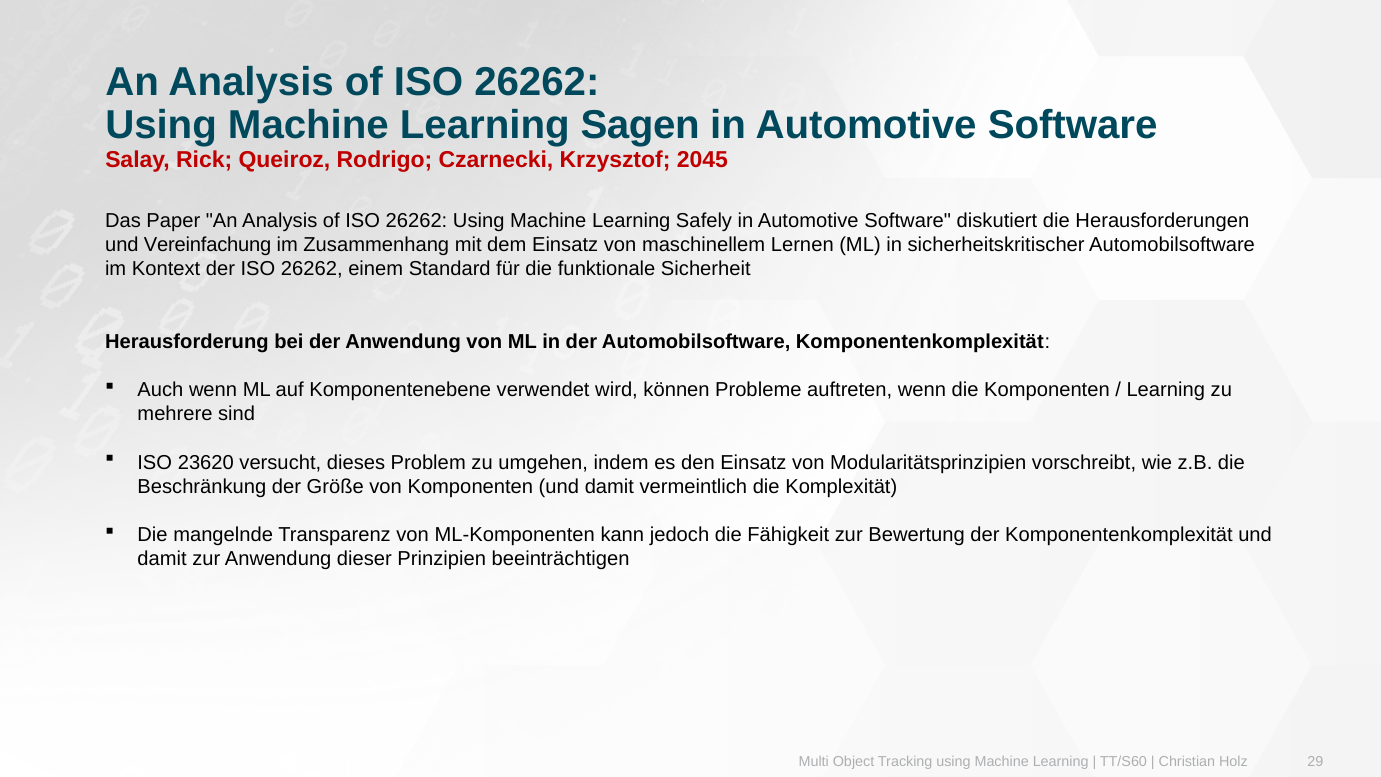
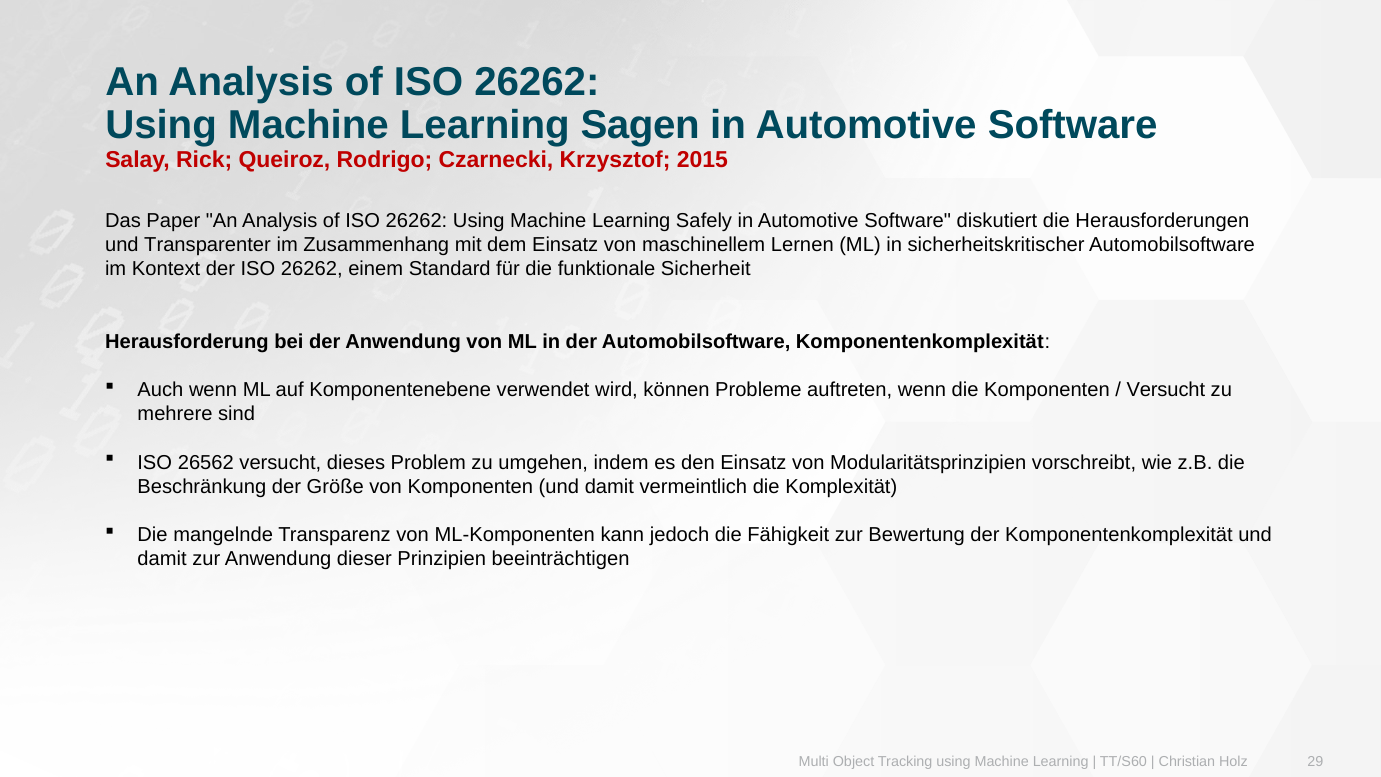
2045: 2045 -> 2015 (702, 160)
Vereinfachung: Vereinfachung -> Transparenter (208, 245)
Learning: Learning -> Versucht (1166, 390)
23620: 23620 -> 26562 (206, 462)
